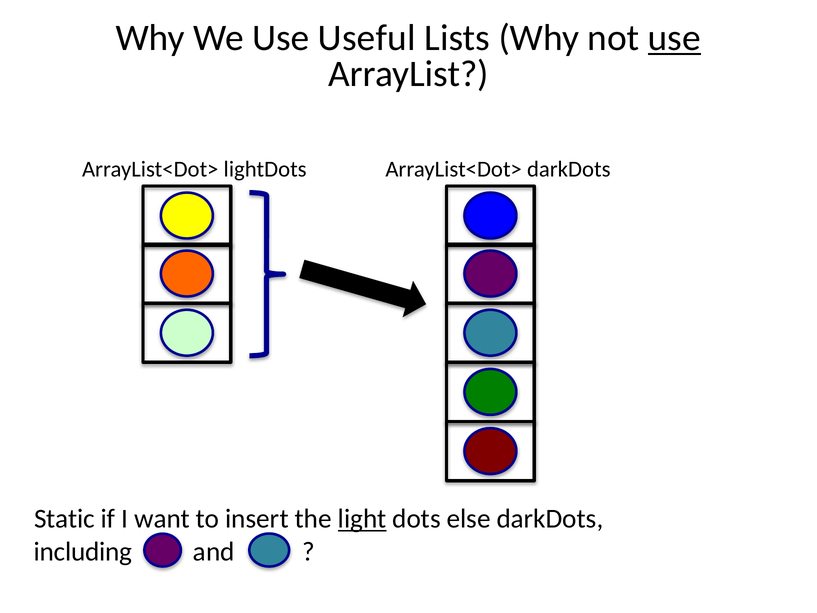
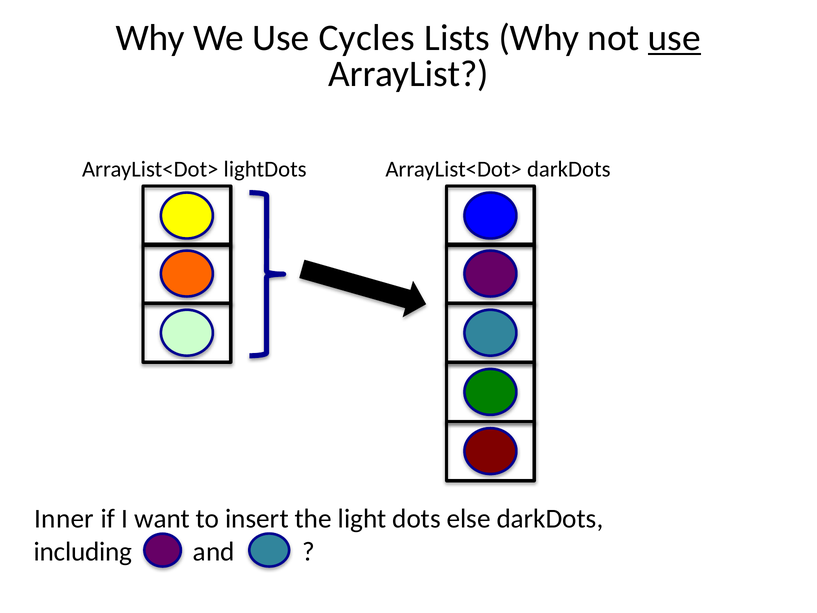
Useful: Useful -> Cycles (367, 38)
Static: Static -> Inner (64, 519)
light underline: present -> none (362, 519)
